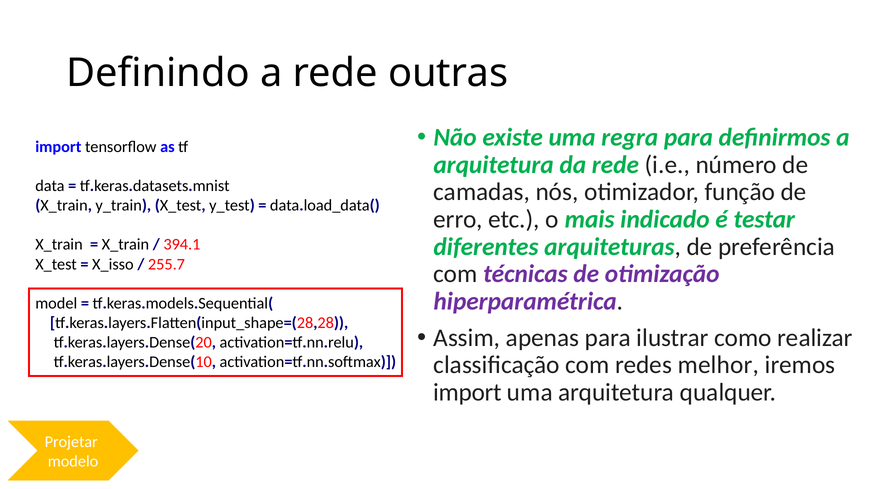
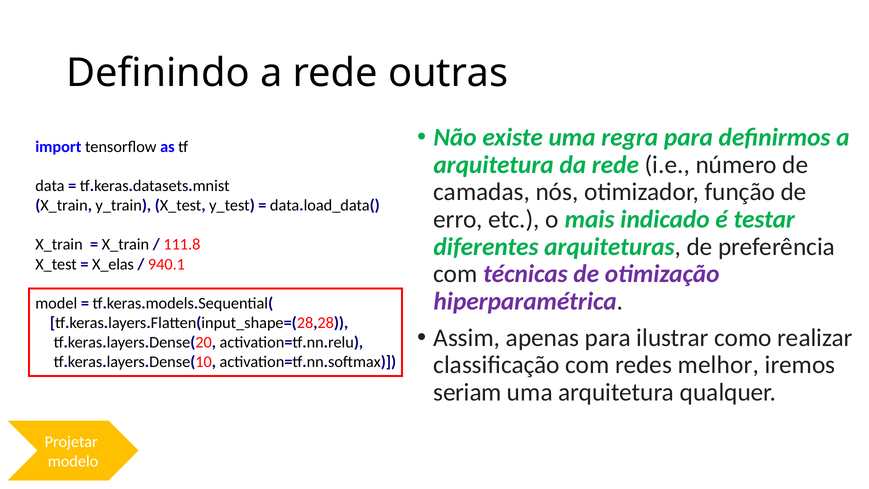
394.1: 394.1 -> 111.8 (182, 244)
X_isso: X_isso -> X_elas (113, 264)
255.7: 255.7 -> 940.1 (166, 264)
import: import -> seriam (468, 392)
